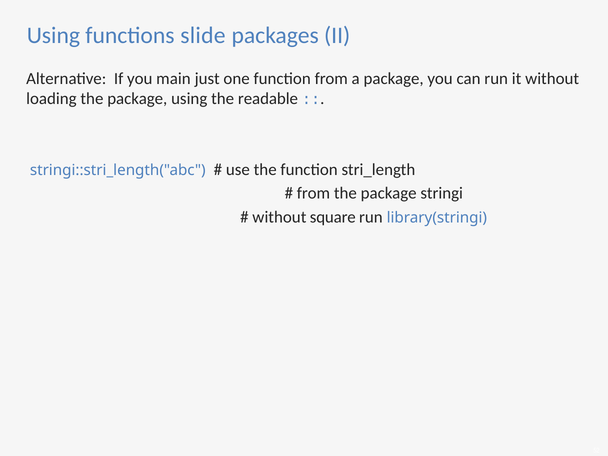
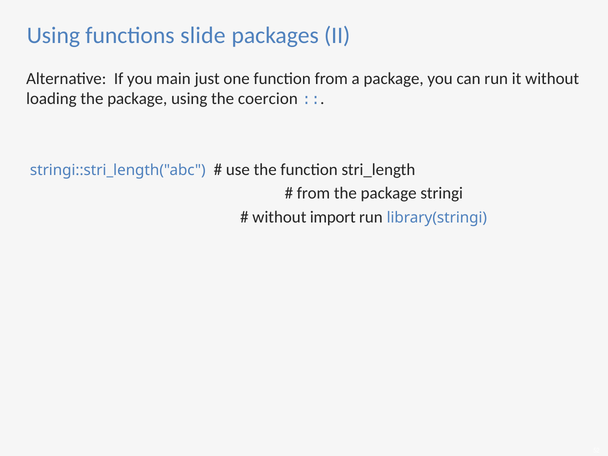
readable: readable -> coercion (268, 99)
square: square -> import (333, 217)
